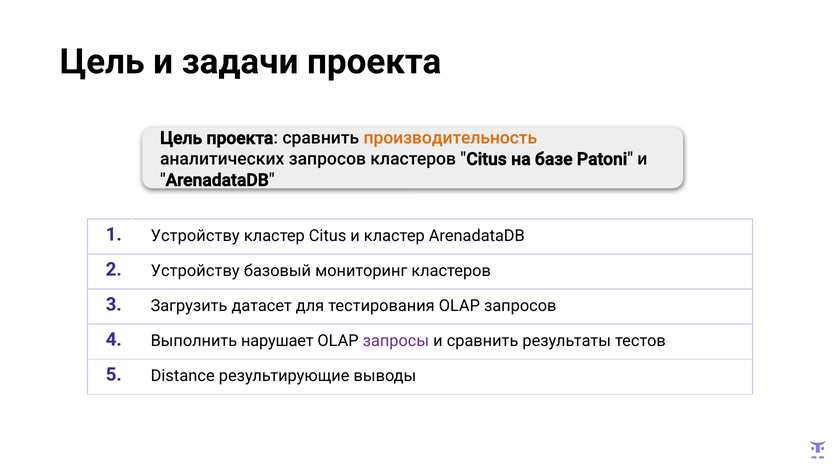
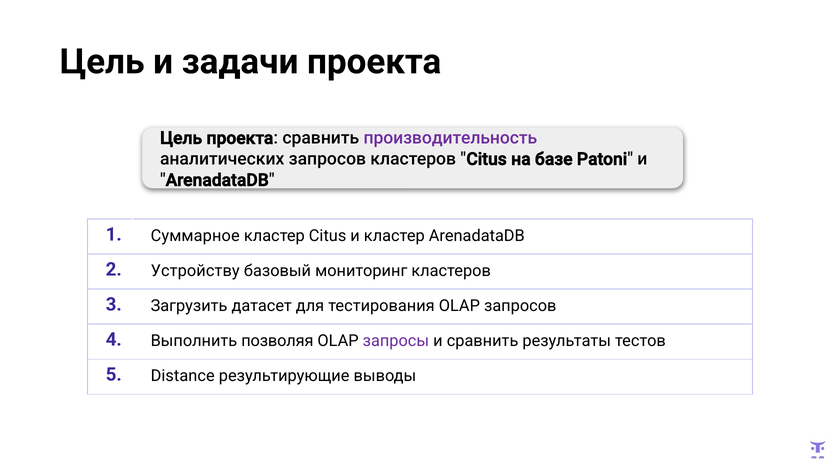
производительность colour: orange -> purple (450, 138)
1 Устройству: Устройству -> Суммарное (195, 236)
нарушает: нарушает -> позволяя (277, 341)
